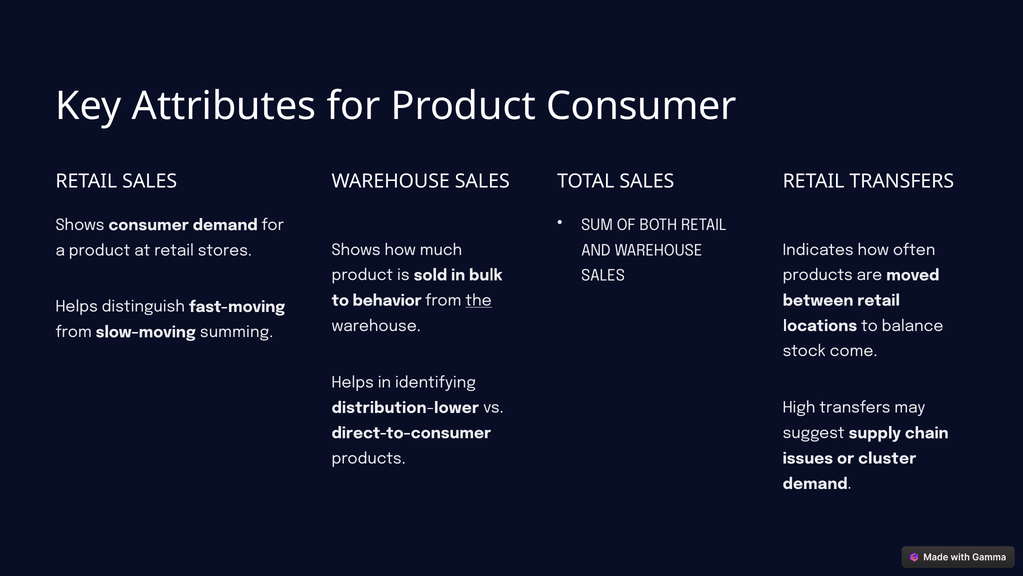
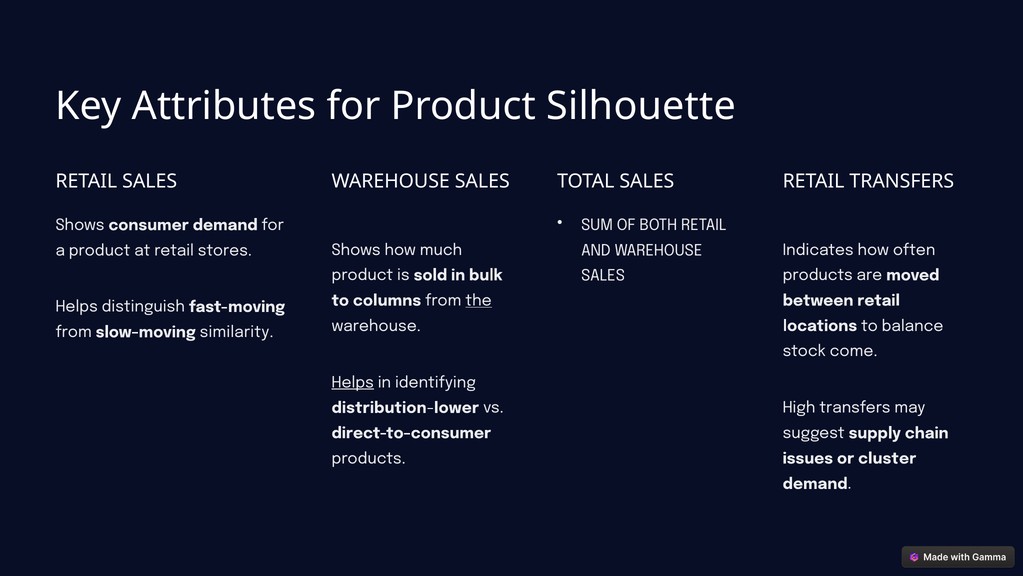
Product Consumer: Consumer -> Silhouette (641, 106)
behavior: behavior -> columns (387, 300)
summing: summing -> similarity (237, 332)
Helps underline: none -> present (353, 382)
